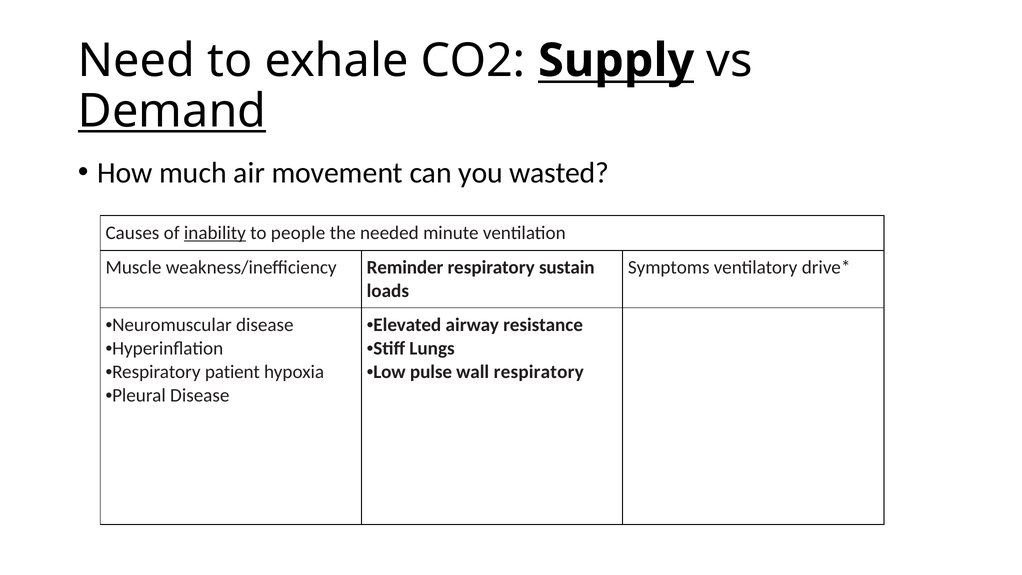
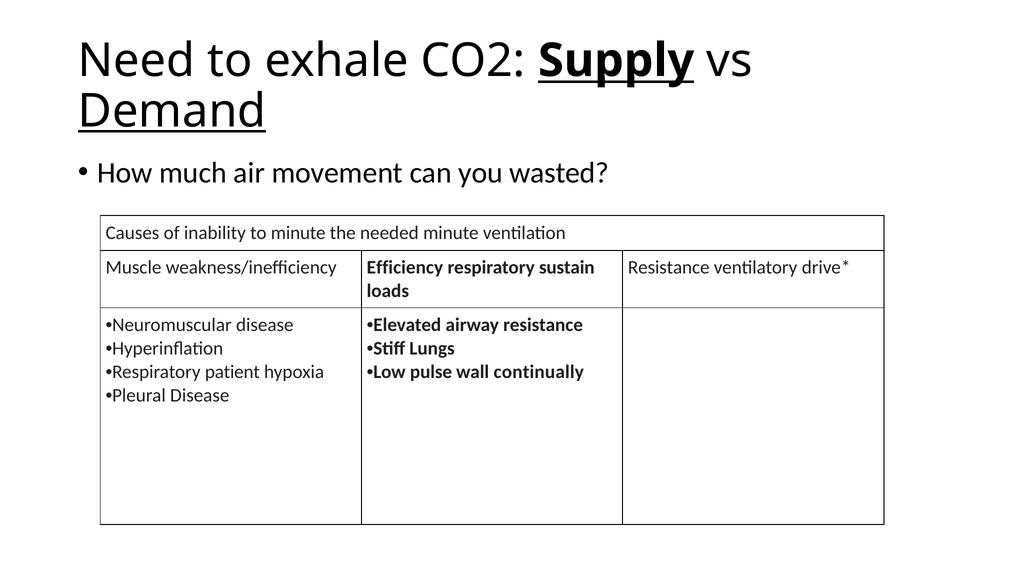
inability underline: present -> none (215, 233)
to people: people -> minute (298, 233)
Reminder: Reminder -> Efficiency (405, 268)
Symptoms: Symptoms -> Resistance (669, 268)
wall respiratory: respiratory -> continually (539, 372)
